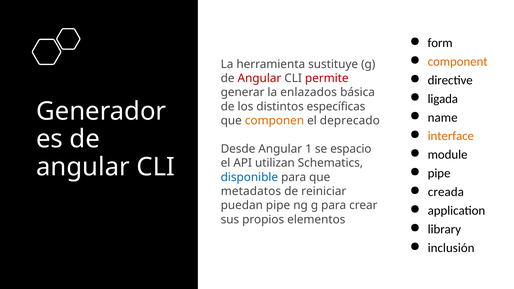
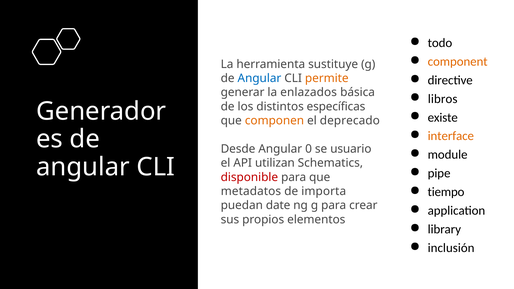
form: form -> todo (440, 43)
Angular colour: red -> blue (259, 78)
permite colour: red -> orange (327, 78)
ligada: ligada -> libros (443, 99)
name: name -> existe (443, 118)
1: 1 -> 0 (309, 149)
espacio: espacio -> usuario (351, 149)
disponible colour: blue -> red (249, 177)
creada: creada -> tiempo (446, 192)
reiniciar: reiniciar -> importa (324, 191)
puedan pipe: pipe -> date (278, 205)
